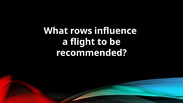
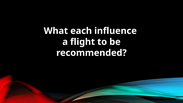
rows: rows -> each (81, 31)
